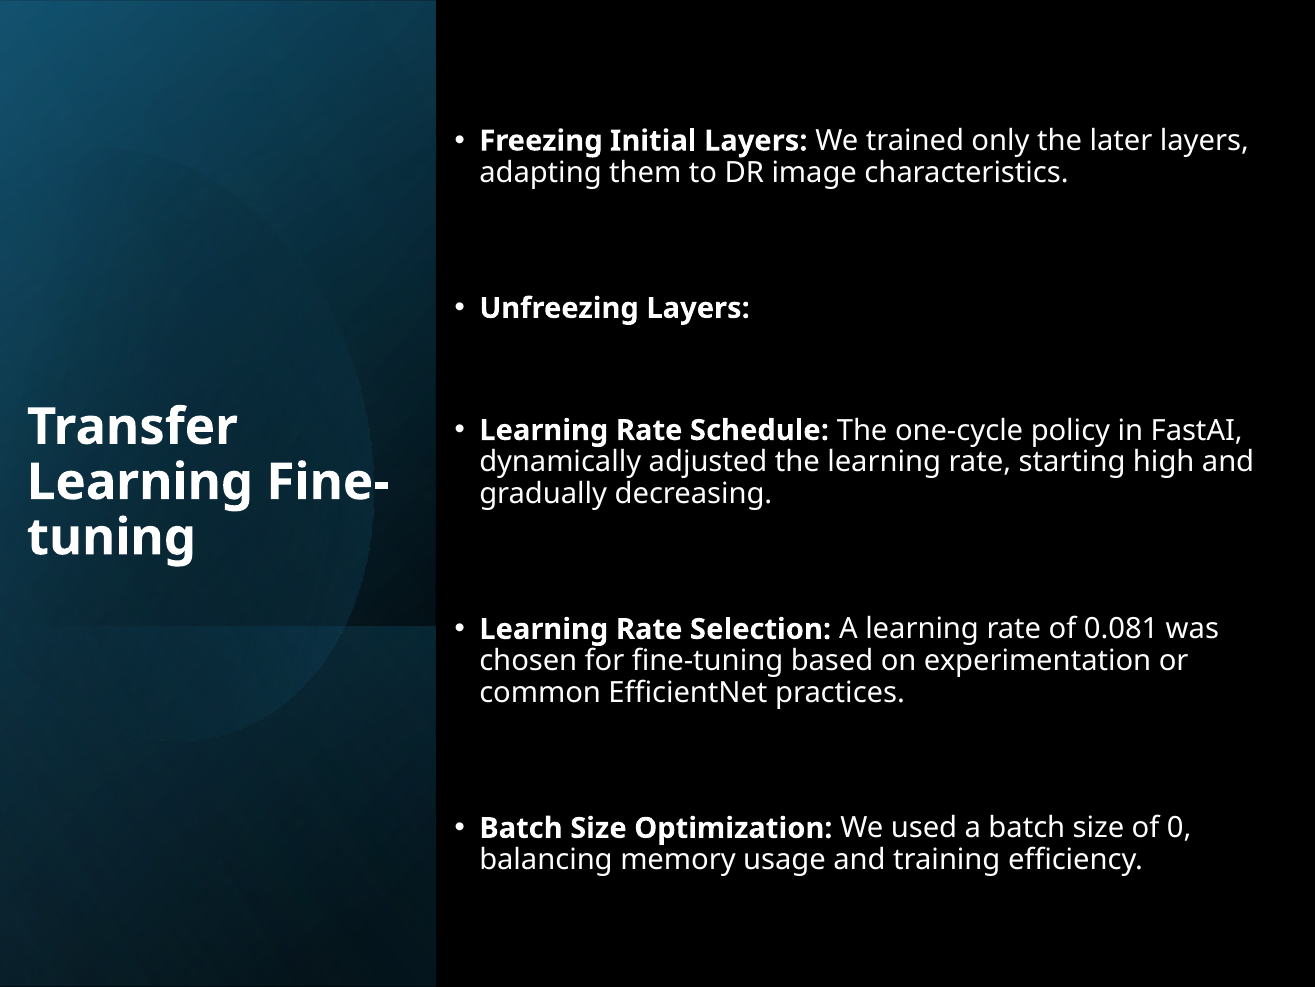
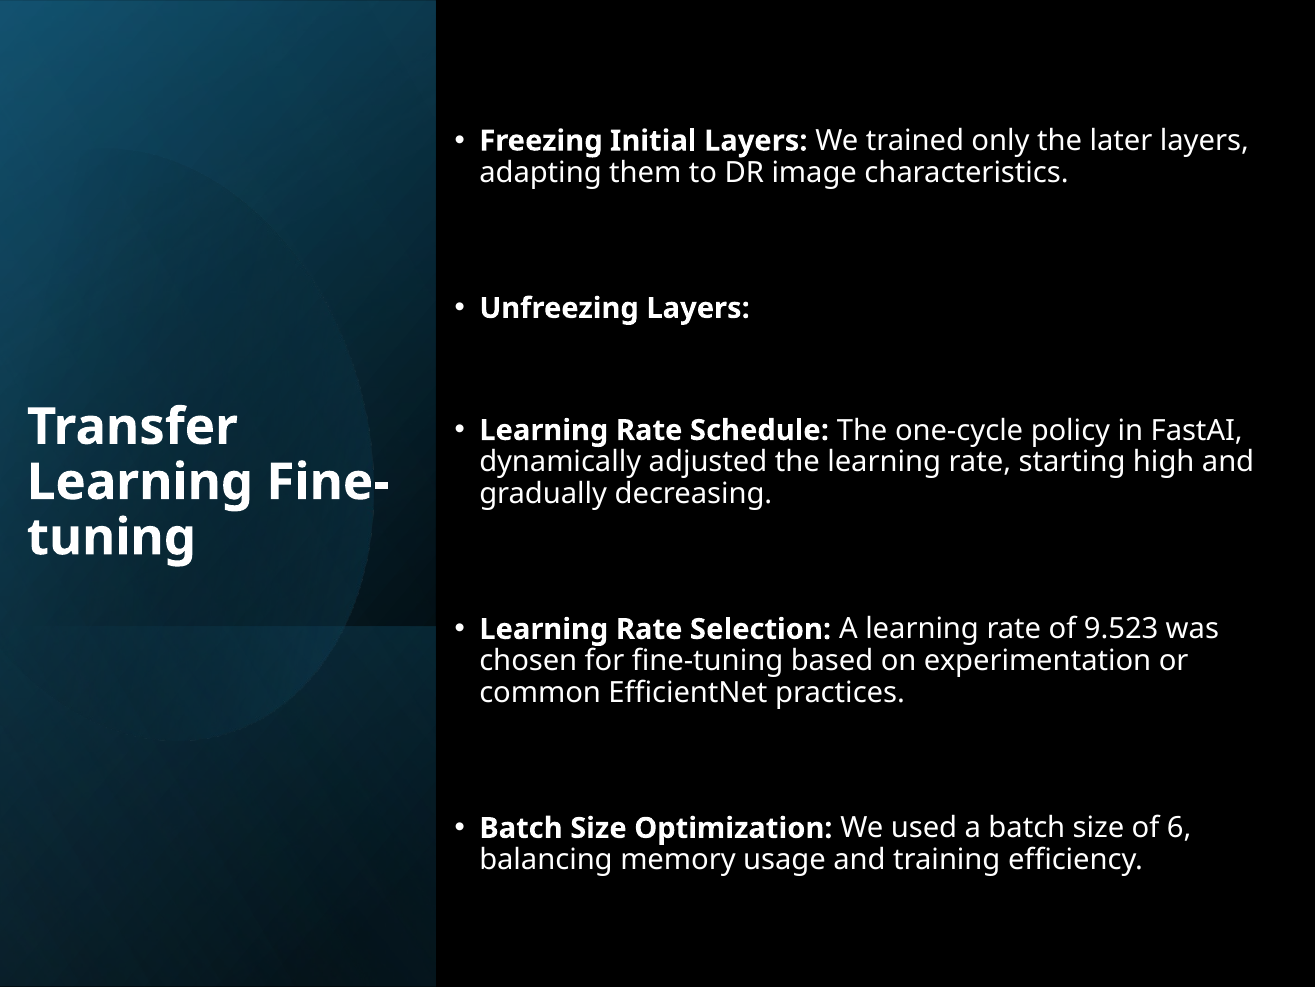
0.081: 0.081 -> 9.523 (1121, 629)
0: 0 -> 6 (1179, 828)
